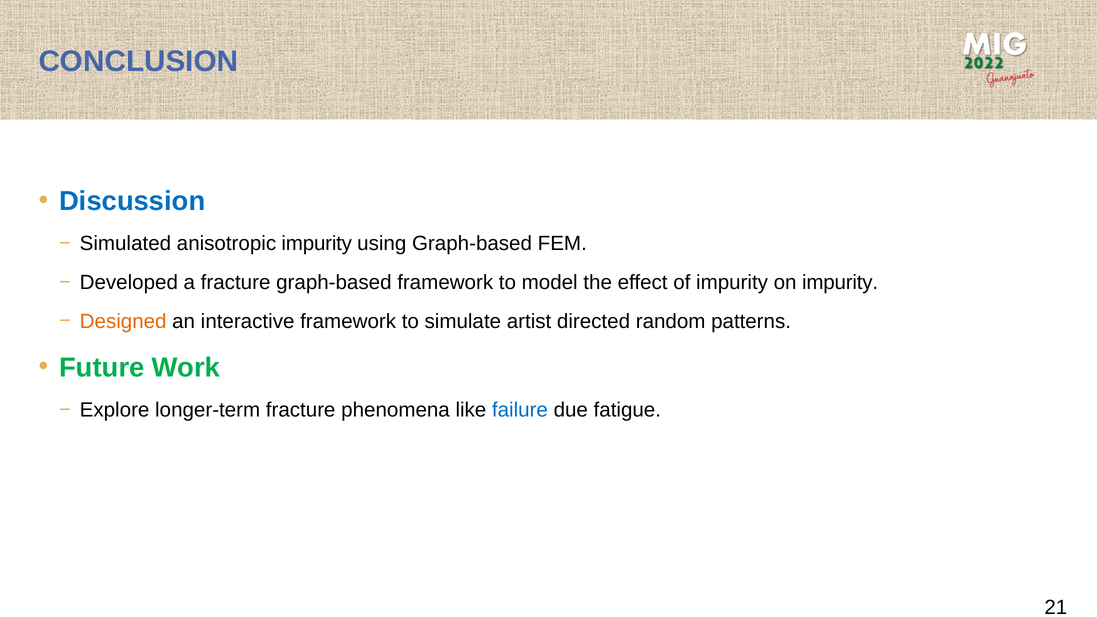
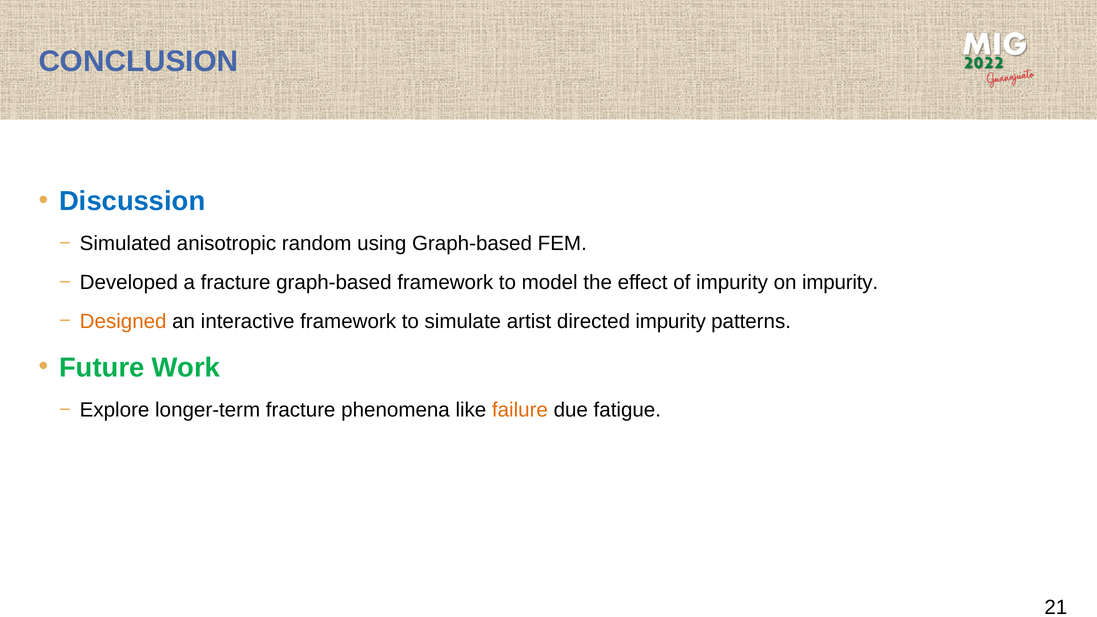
anisotropic impurity: impurity -> random (317, 244)
directed random: random -> impurity (671, 321)
failure colour: blue -> orange (520, 410)
